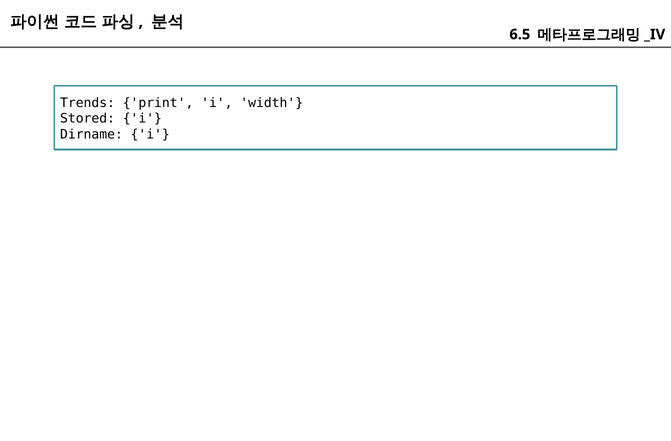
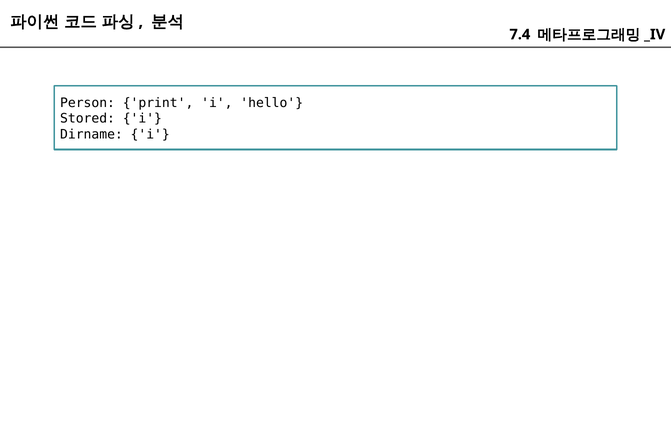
6.5: 6.5 -> 7.4 (520, 34)
Trends: Trends -> Person (88, 103)
width: width -> hello (272, 103)
